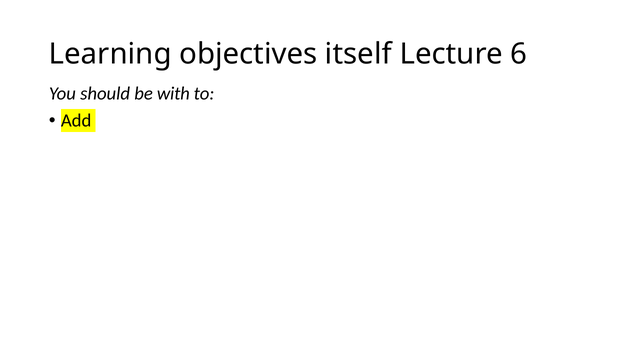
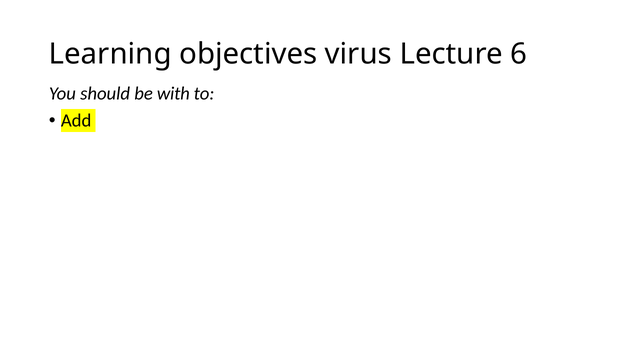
itself: itself -> virus (358, 54)
